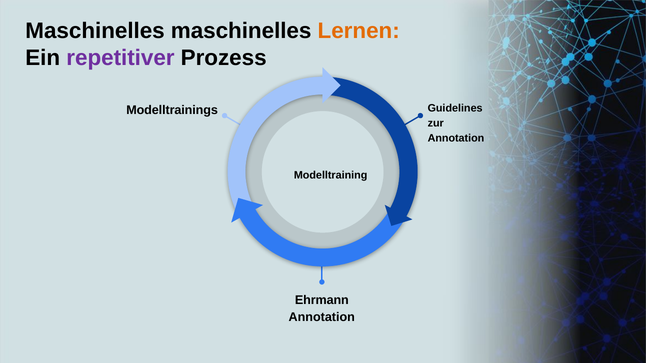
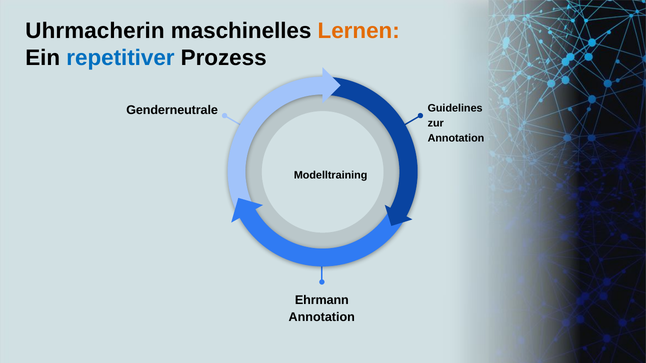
Maschinelles: Maschinelles -> Uhrmacherin (95, 31)
repetitiver colour: purple -> blue (120, 58)
Modelltrainings: Modelltrainings -> Genderneutrale (172, 110)
